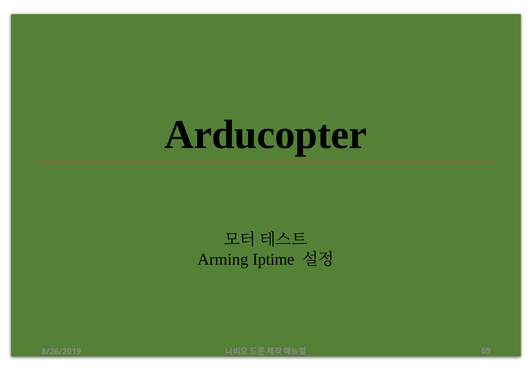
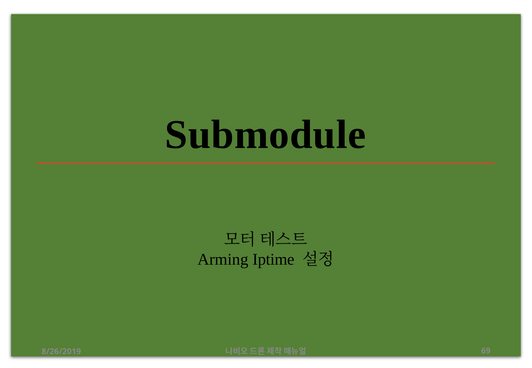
Arducopter: Arducopter -> Submodule (265, 135)
